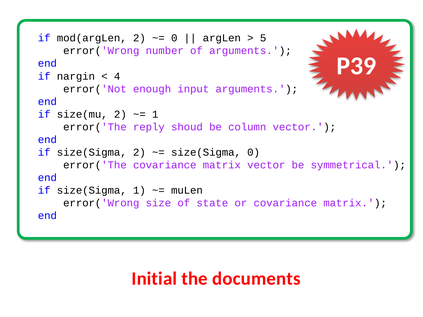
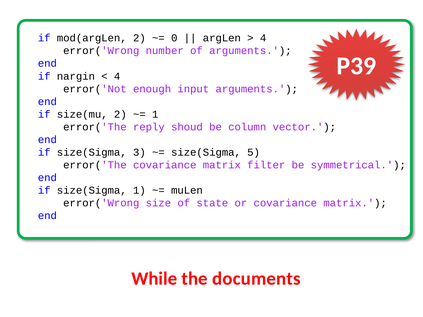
5: 5 -> 4 (263, 38)
size(Sigma 2: 2 -> 3 (139, 152)
size(Sigma 0: 0 -> 5 (254, 152)
matrix vector: vector -> filter (266, 165)
Initial: Initial -> While (154, 279)
